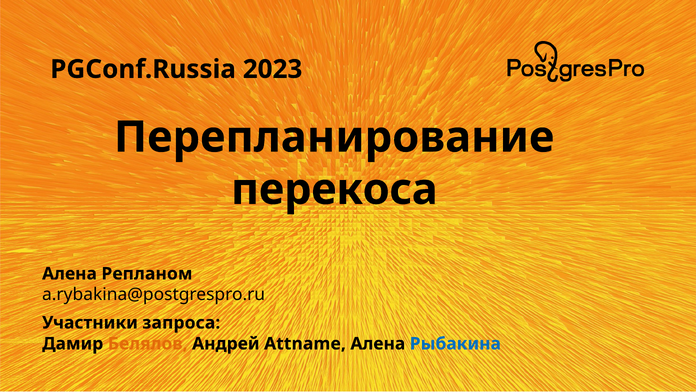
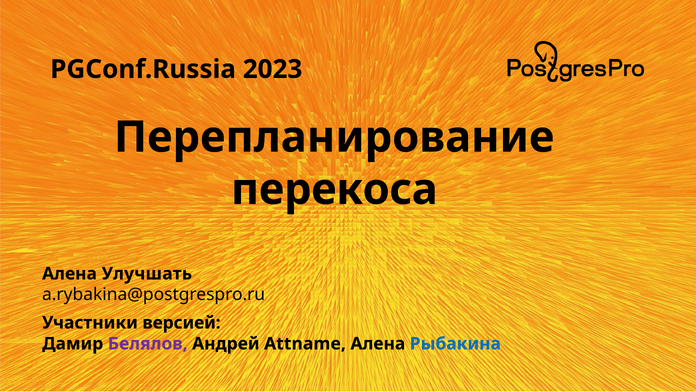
Репланом: Репланом -> Улучшать (147, 273)
запроса: запроса -> версией (181, 322)
Белялов colour: orange -> purple (148, 343)
